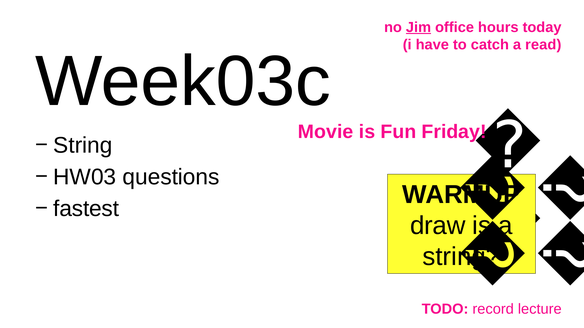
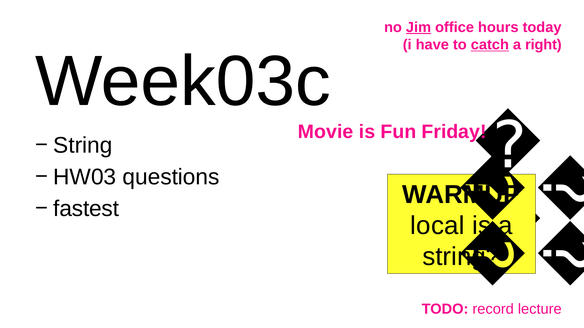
catch underline: none -> present (490, 45)
read: read -> right (543, 45)
draw: draw -> local (438, 226)
